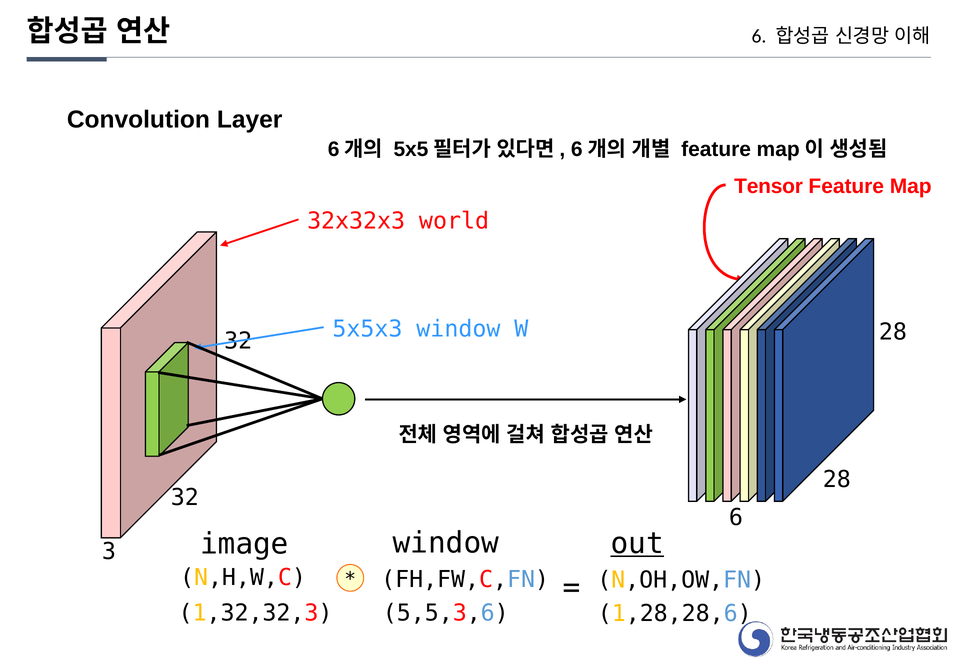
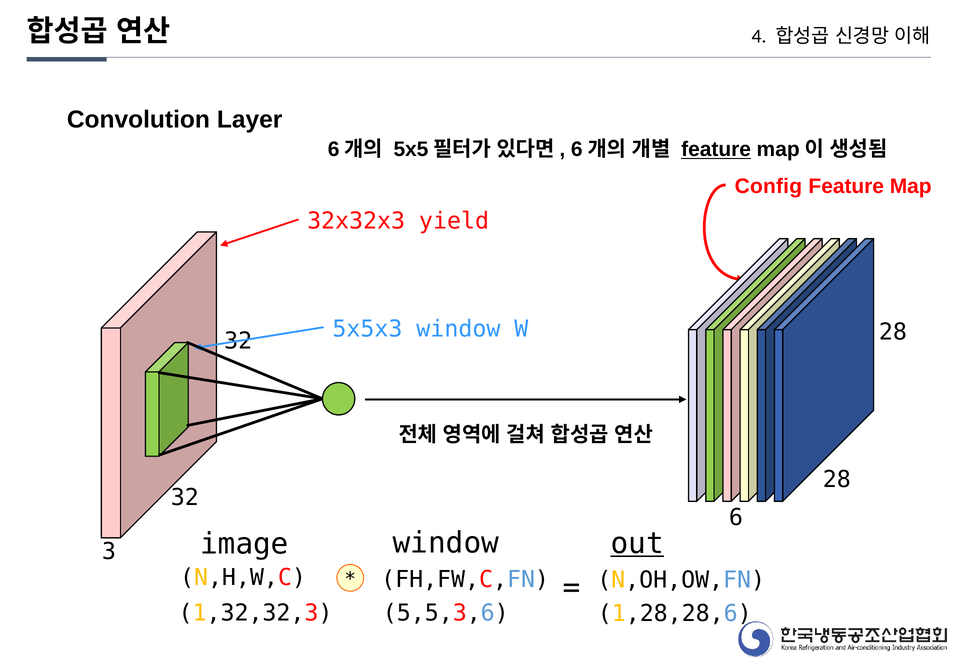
6: 6 -> 4 (759, 36)
feature underline: none -> present (716, 149)
Tensor: Tensor -> Config (768, 186)
world: world -> yield (454, 221)
